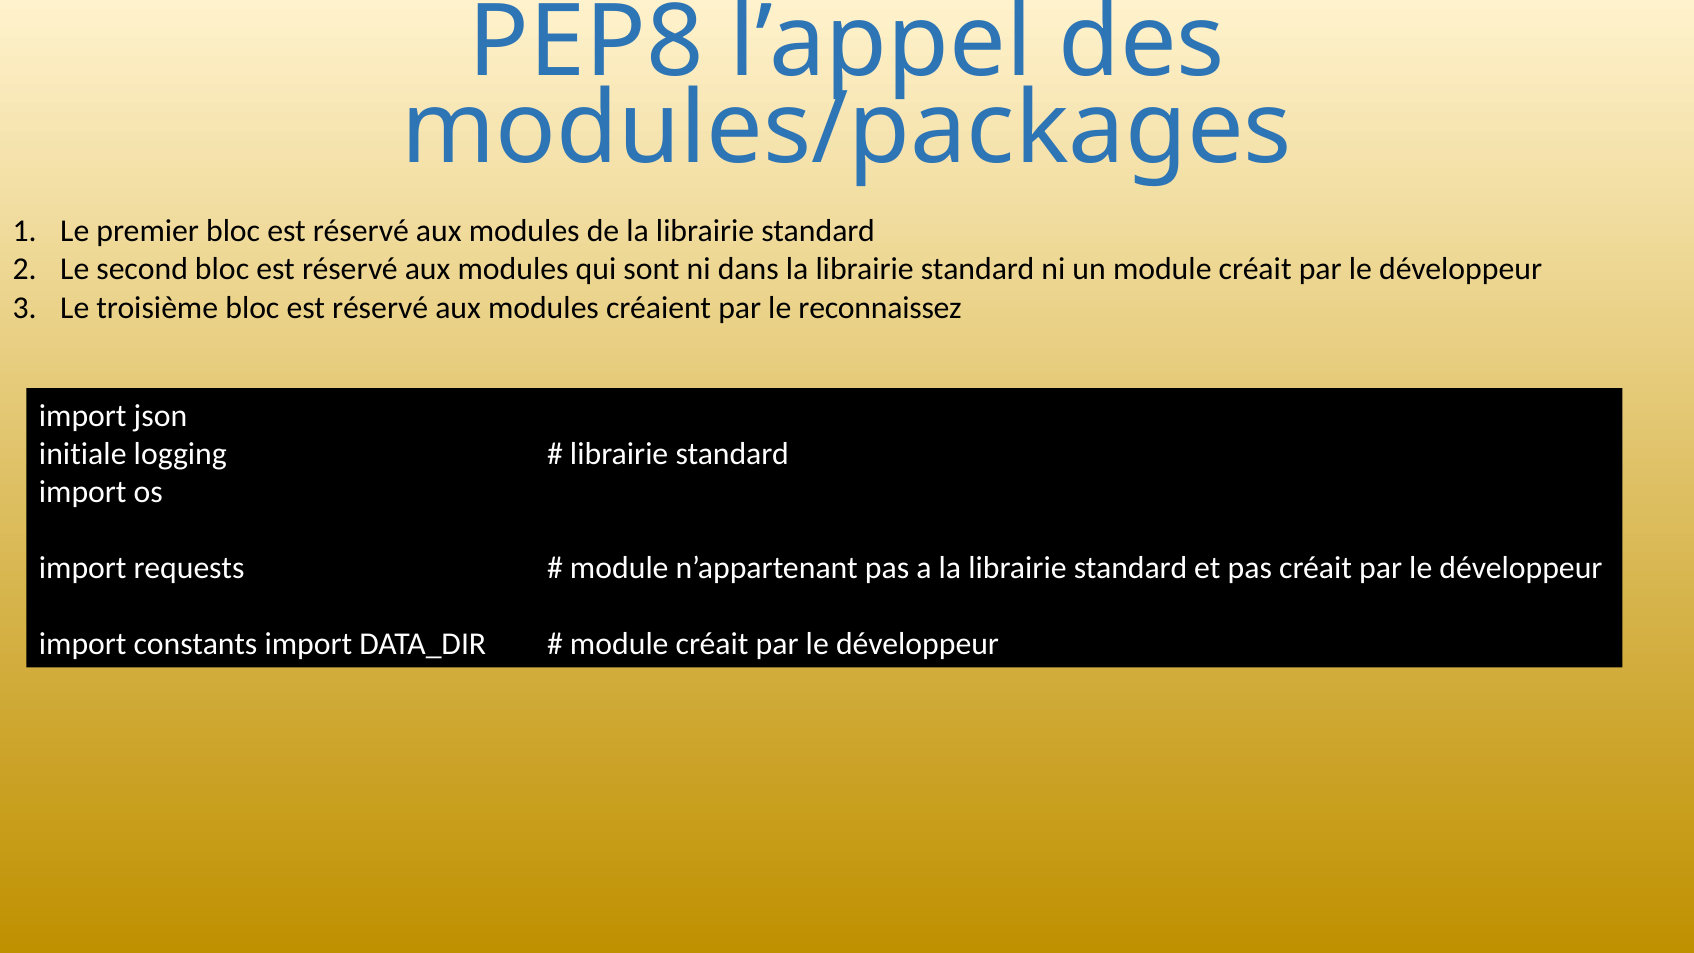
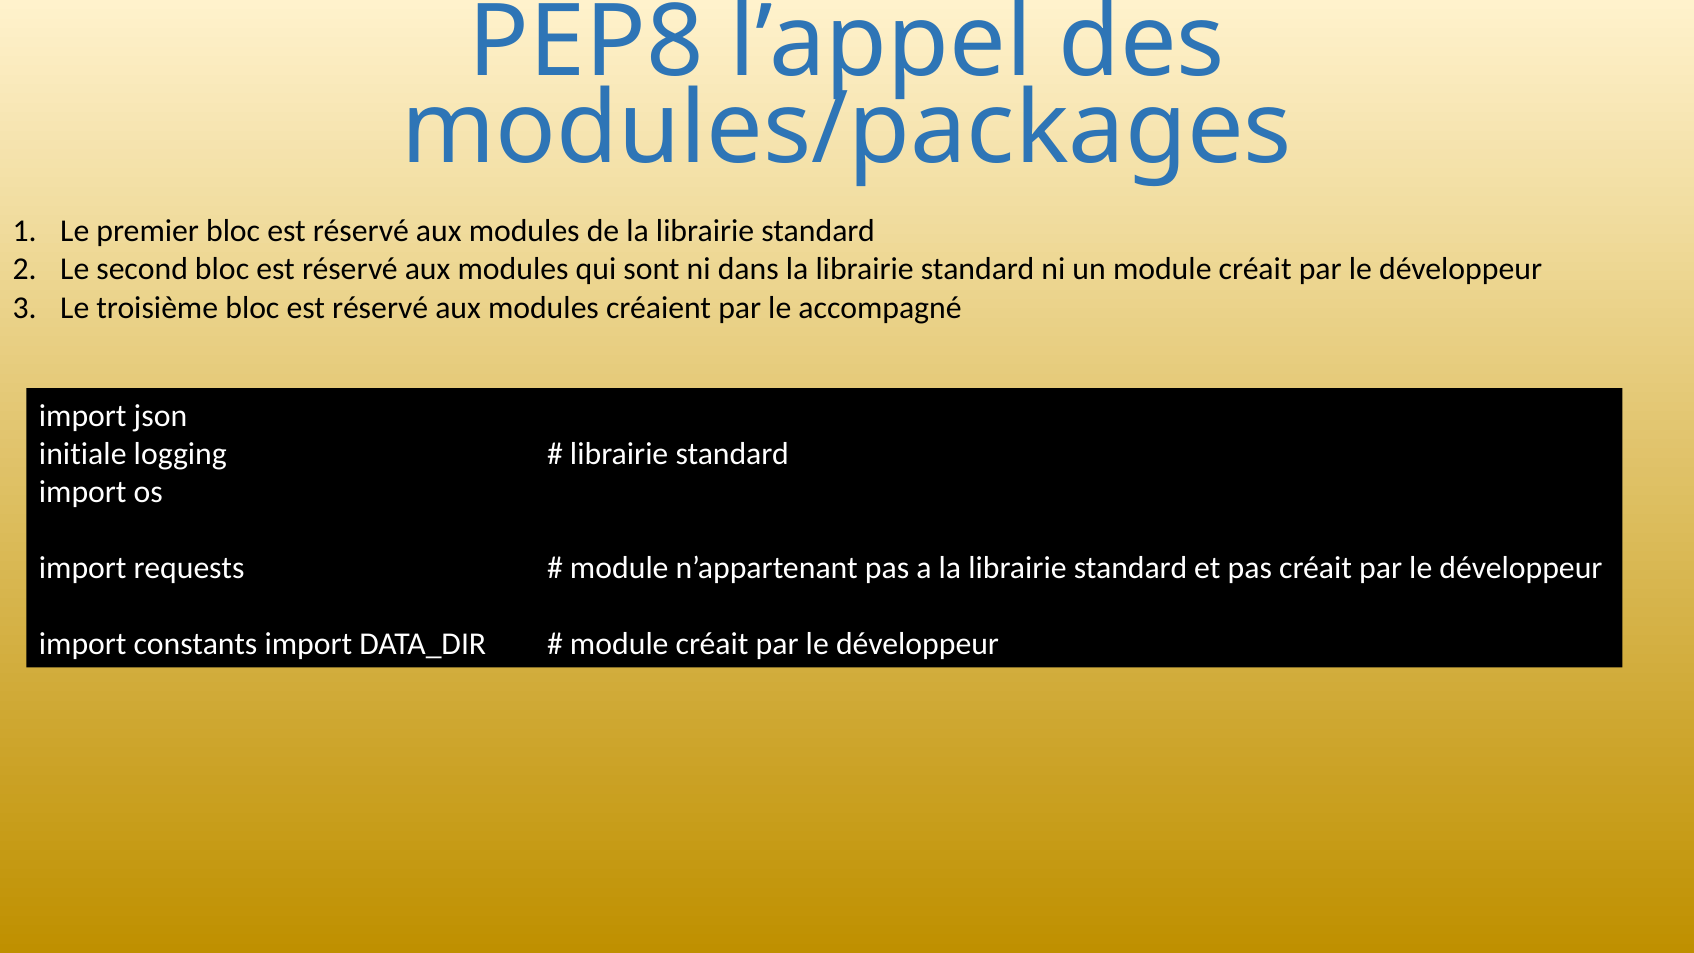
reconnaissez: reconnaissez -> accompagné (880, 308)
